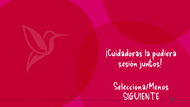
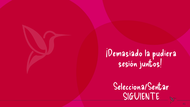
¡Cuidadoras: ¡Cuidadoras -> ¡Demasiado (124, 53)
Selecciona/Menos: Selecciona/Menos -> Selecciona/Sentar (141, 87)
